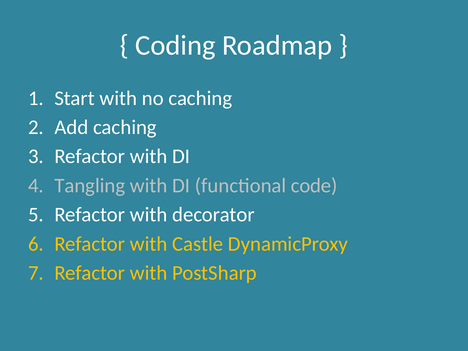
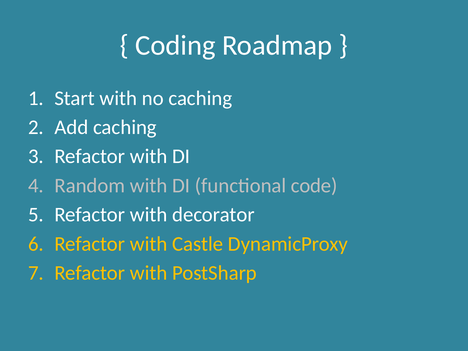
Tangling: Tangling -> Random (90, 186)
